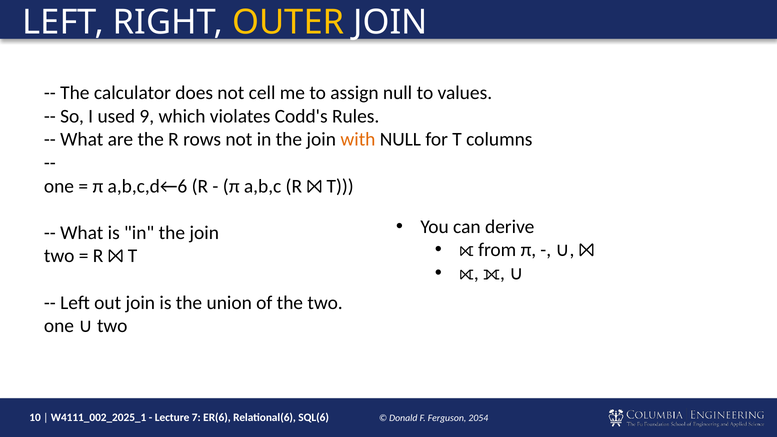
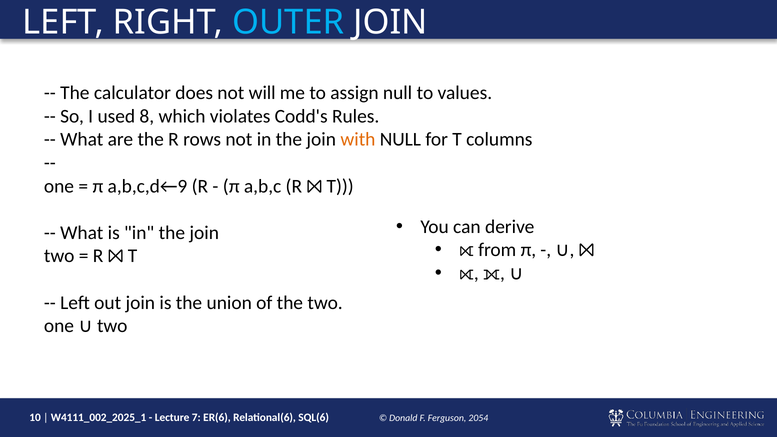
OUTER colour: yellow -> light blue (288, 22)
cell: cell -> will (262, 93)
9: 9 -> 8 (147, 116)
a,b,c,d←6: a,b,c,d←6 -> a,b,c,d←9 (147, 186)
